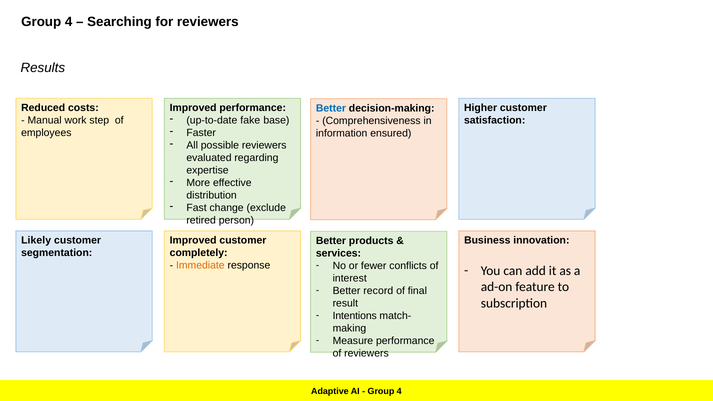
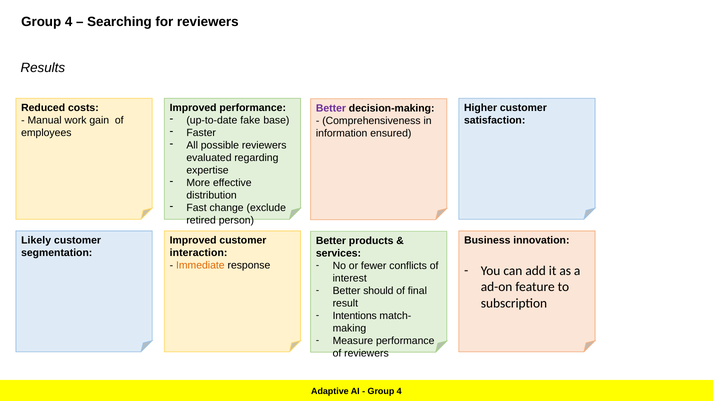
Better colour: blue -> purple (331, 108)
step: step -> gain (99, 120)
completely: completely -> interaction (199, 253)
record: record -> should (378, 291)
